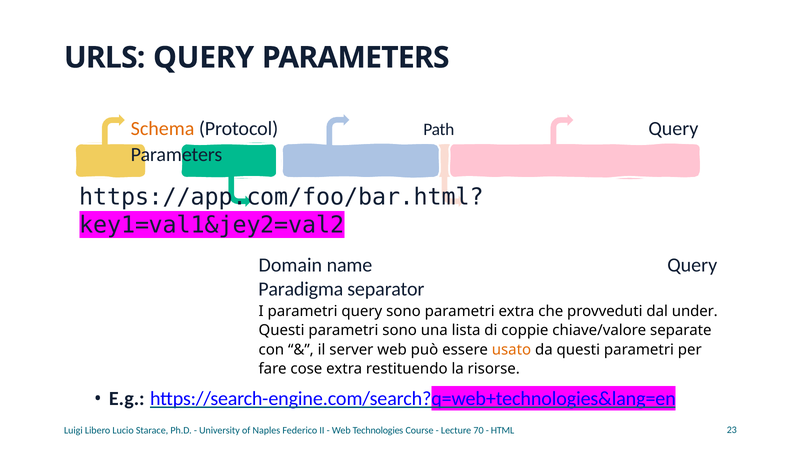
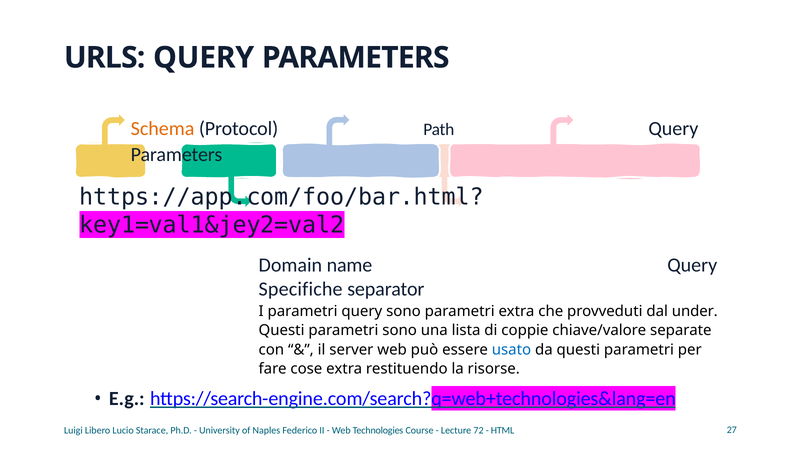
Paradigma: Paradigma -> Specifiche (301, 289)
usato colour: orange -> blue (511, 349)
70: 70 -> 72 (479, 430)
23: 23 -> 27 (732, 430)
